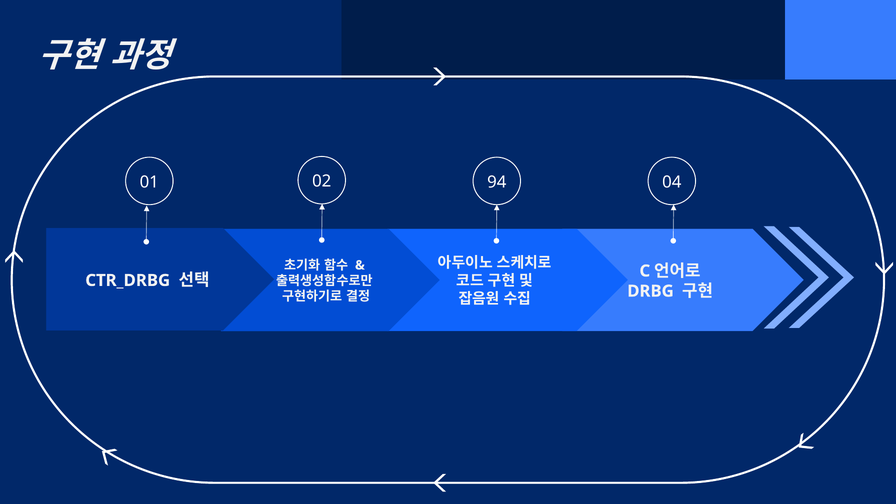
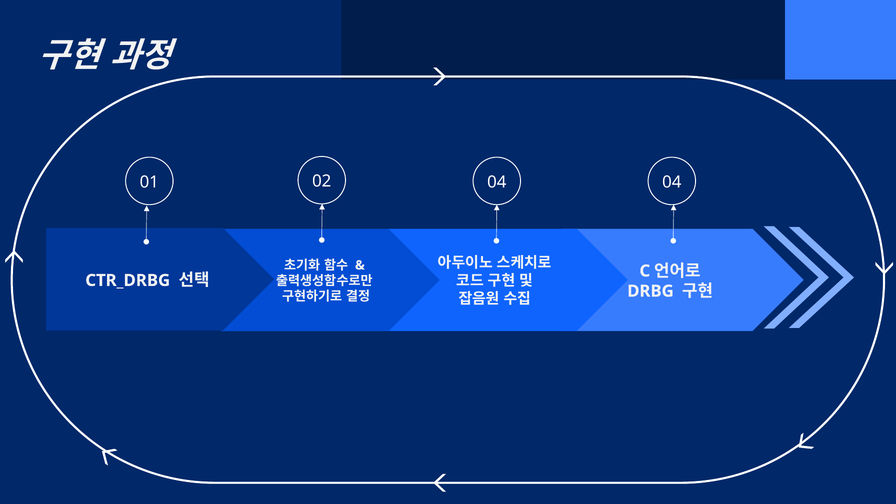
02 94: 94 -> 04 (497, 182)
